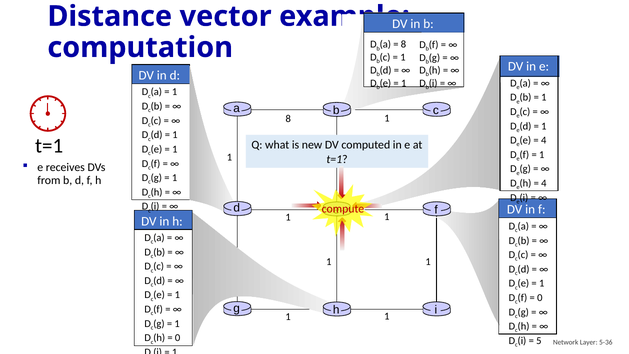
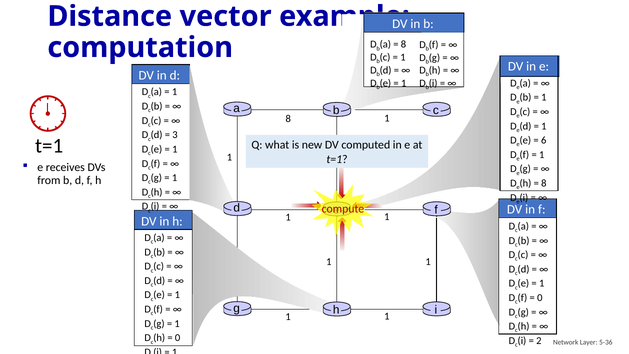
1: 1 -> 3 (175, 135)
4: 4 -> 6 (544, 140)
4: 4 -> 8 (544, 183)
5: 5 -> 2 (539, 341)
